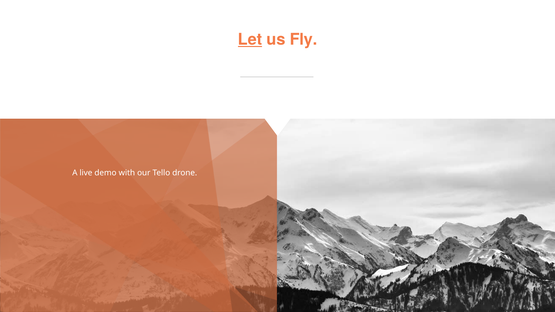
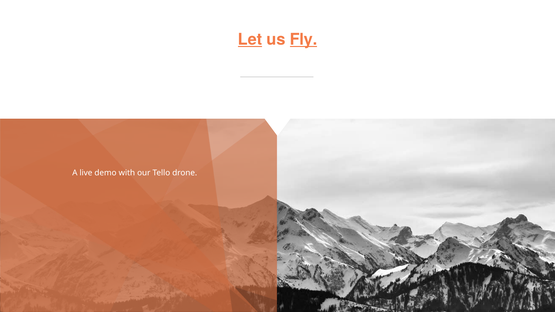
Fly underline: none -> present (303, 40)
